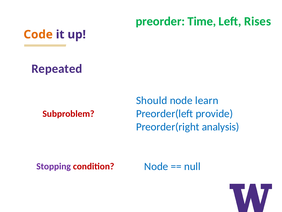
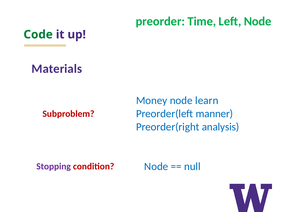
Left Rises: Rises -> Node (258, 21)
Code colour: orange -> green (38, 34)
Repeated: Repeated -> Materials (57, 69)
Should: Should -> Money (152, 100)
provide: provide -> manner (214, 113)
